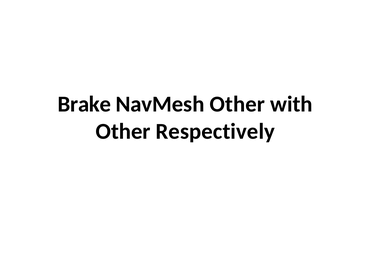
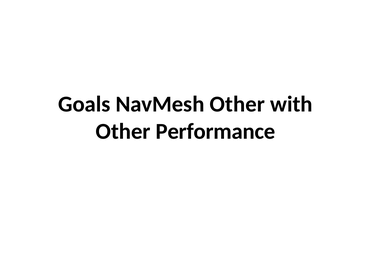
Brake: Brake -> Goals (84, 104)
Respectively: Respectively -> Performance (215, 131)
